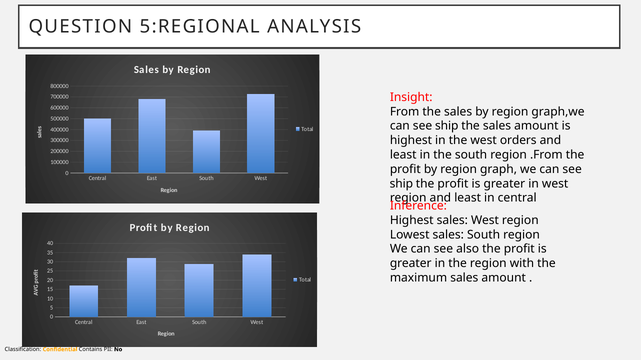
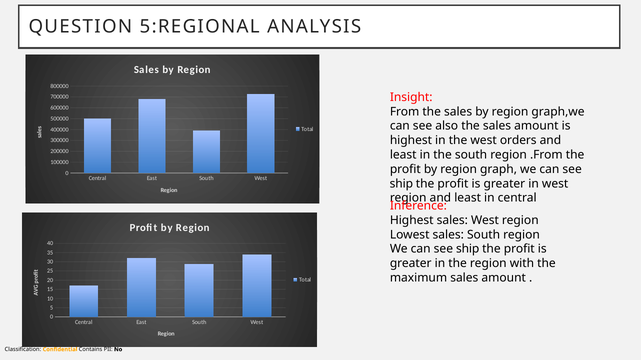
ship: ship -> also (447, 126)
also: also -> ship (468, 249)
